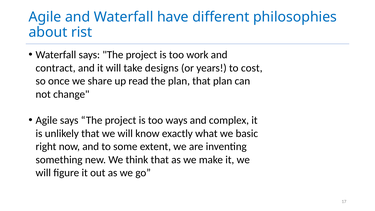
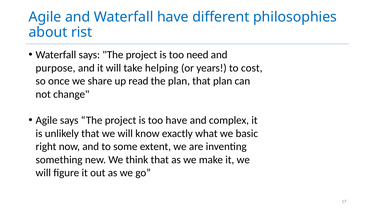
work: work -> need (197, 55)
contract: contract -> purpose (56, 68)
designs: designs -> helping (162, 68)
too ways: ways -> have (176, 120)
